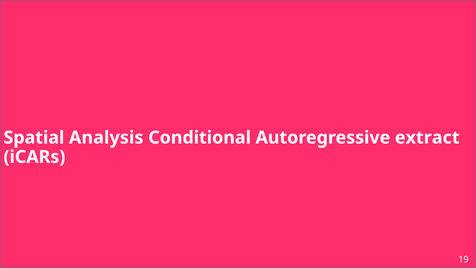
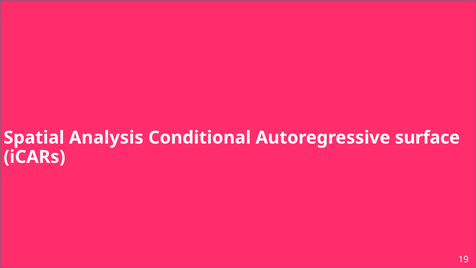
extract: extract -> surface (427, 138)
